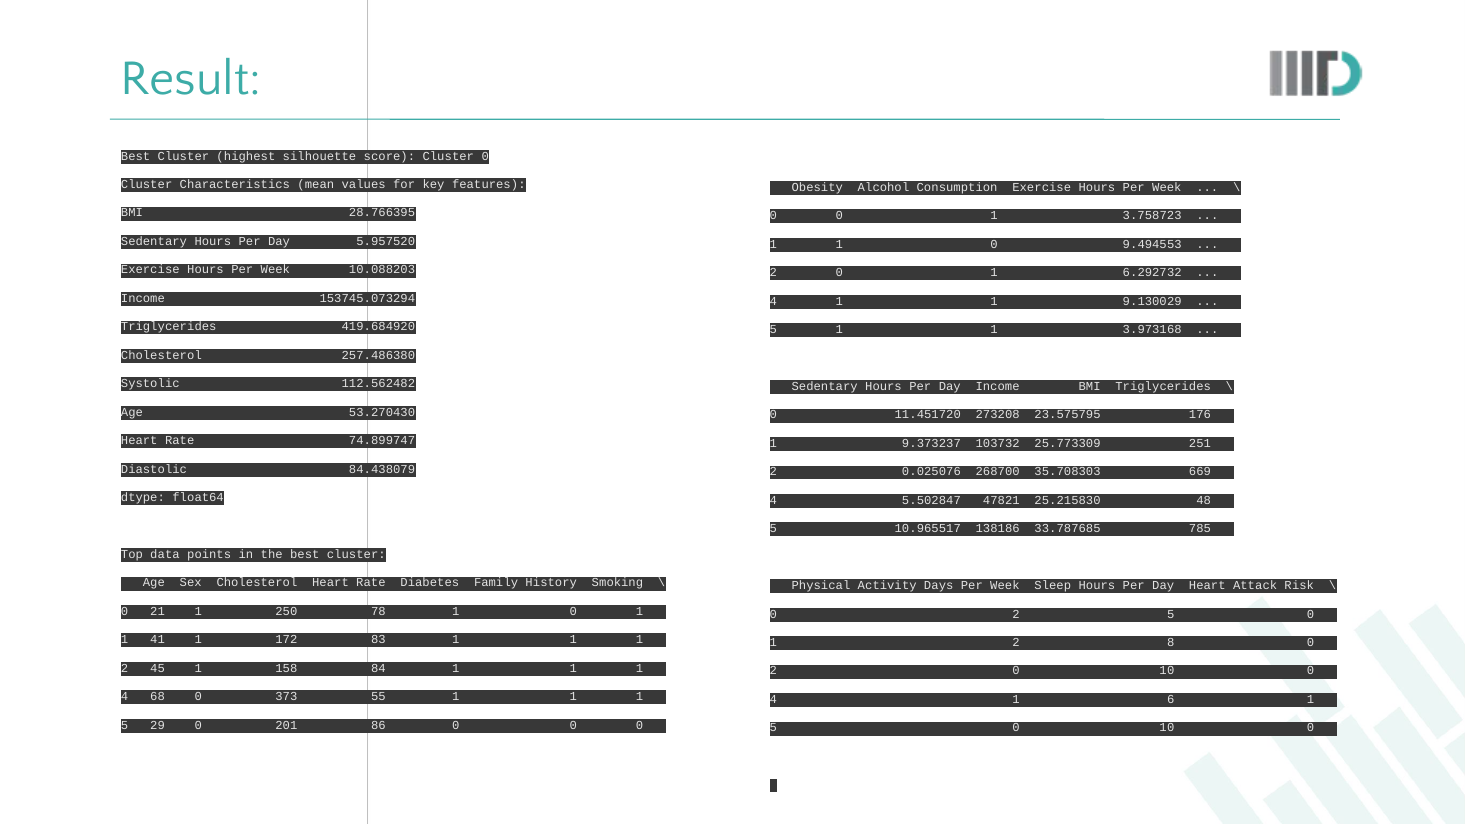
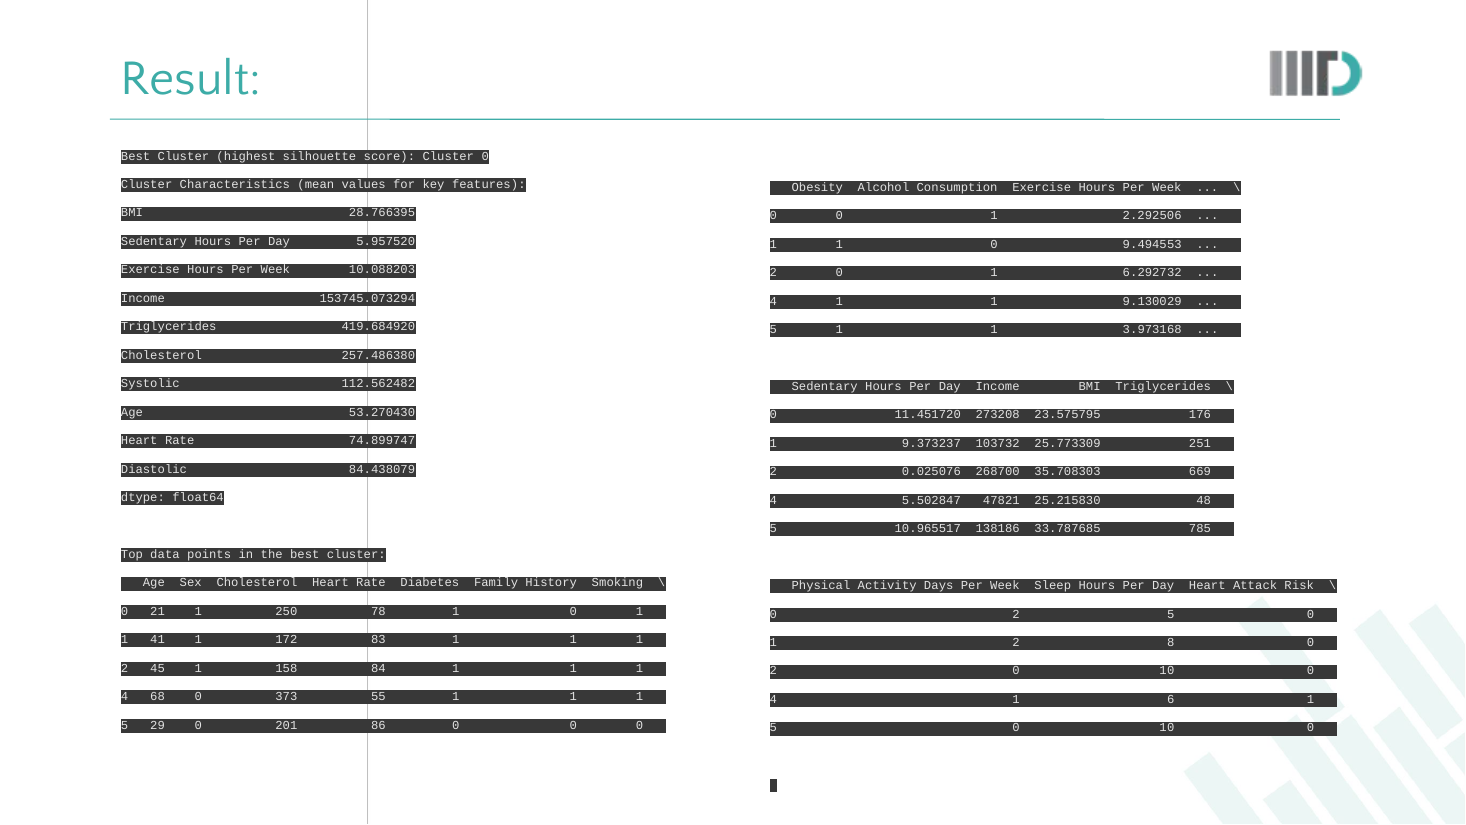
3.758723: 3.758723 -> 2.292506 (1152, 216)
